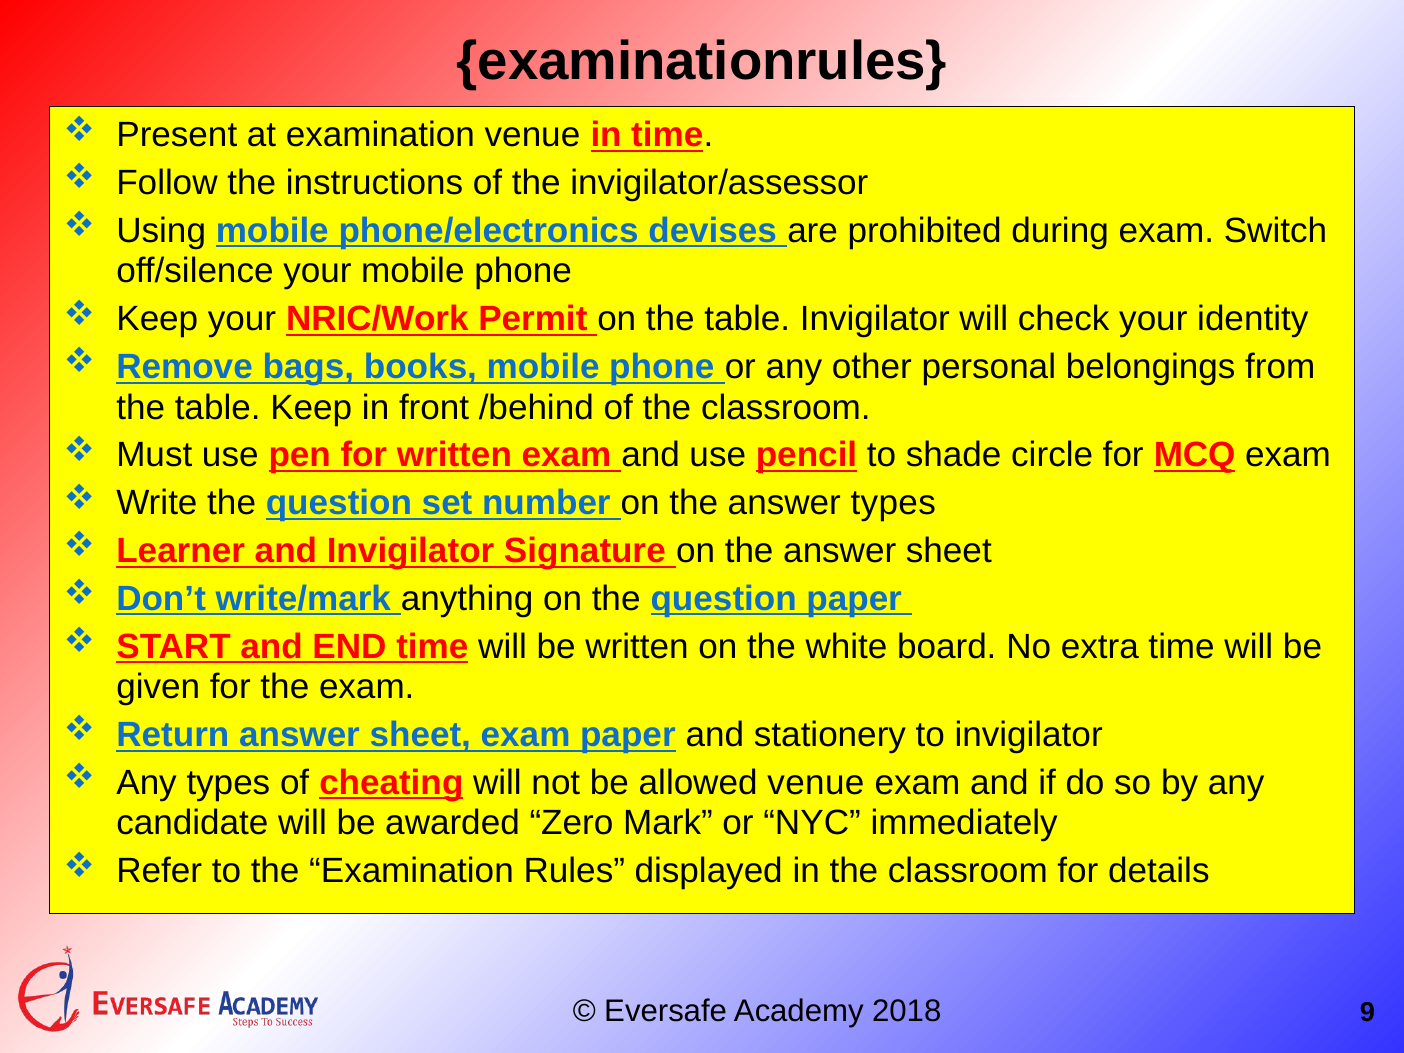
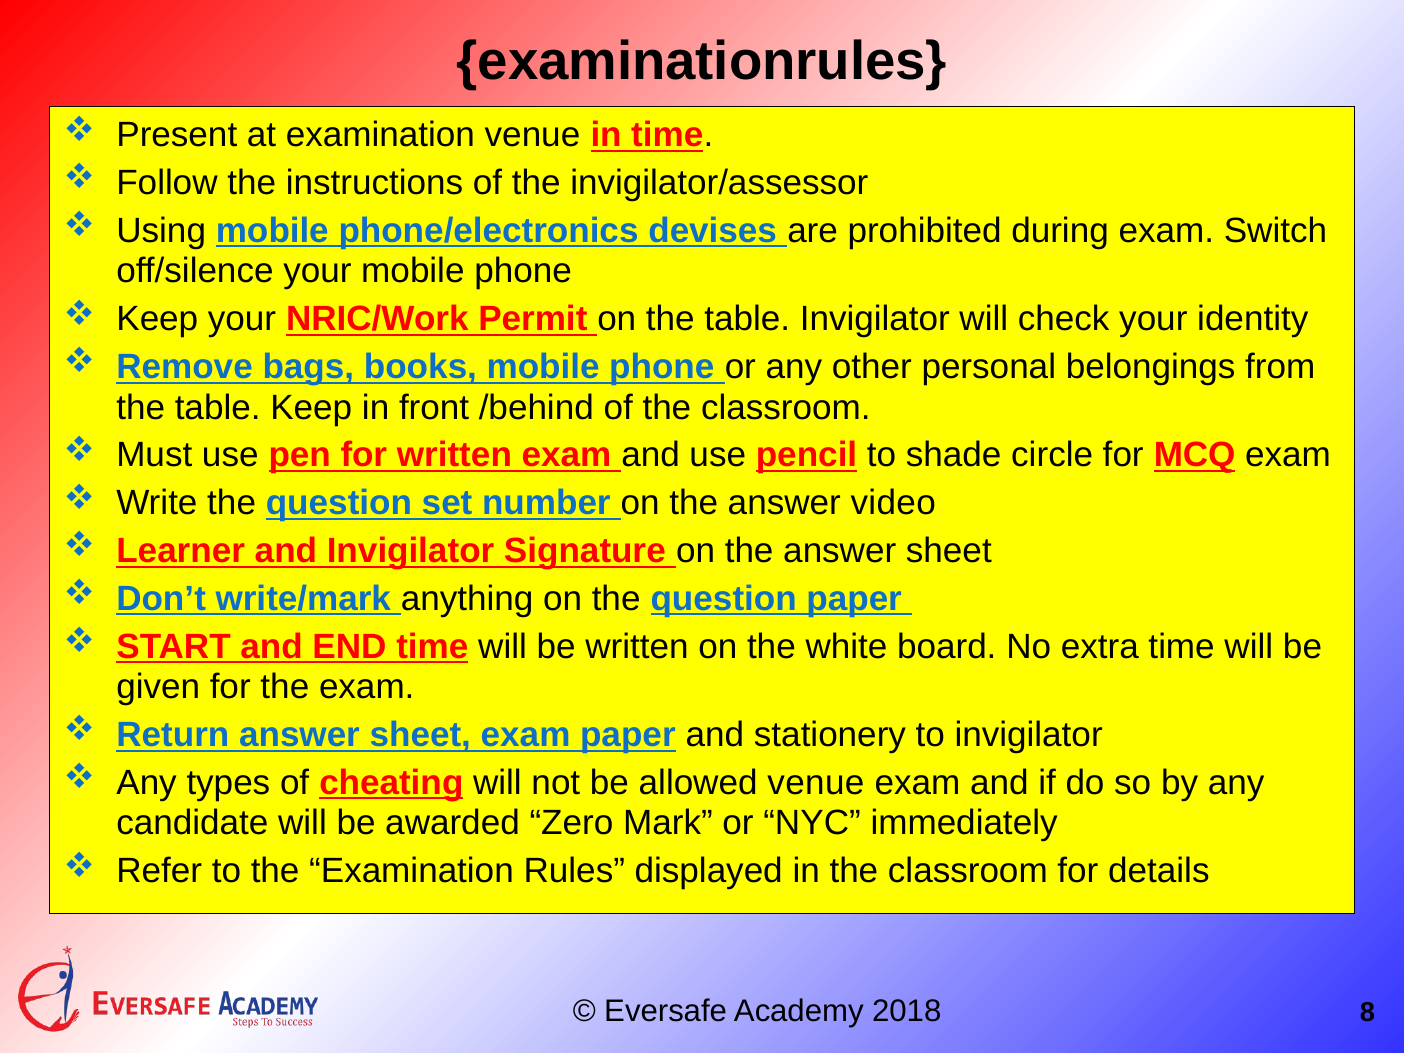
answer types: types -> video (893, 503)
9: 9 -> 8 (1367, 1013)
